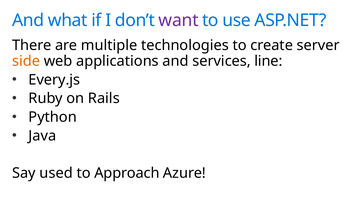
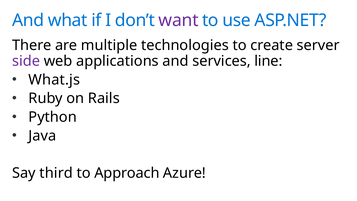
side colour: orange -> purple (26, 61)
Every.js: Every.js -> What.js (54, 80)
used: used -> third (56, 173)
